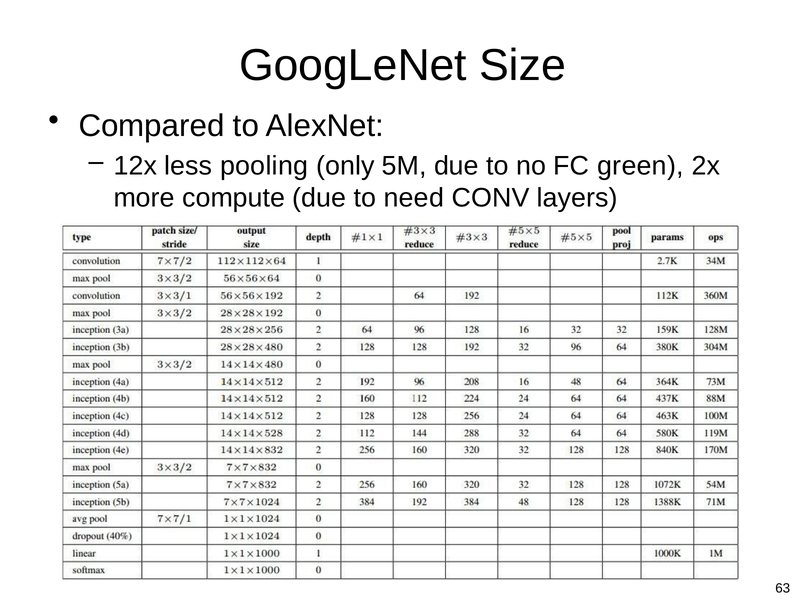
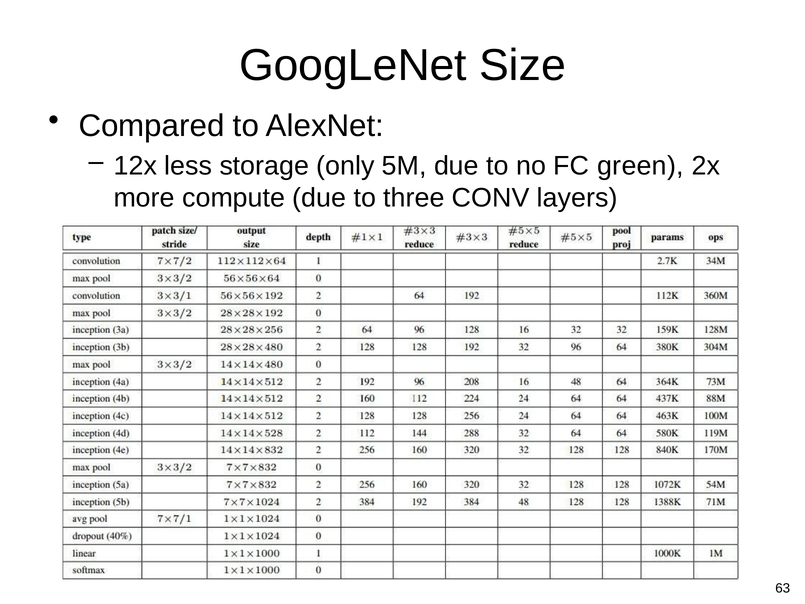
pooling: pooling -> storage (264, 166)
need: need -> three (414, 198)
